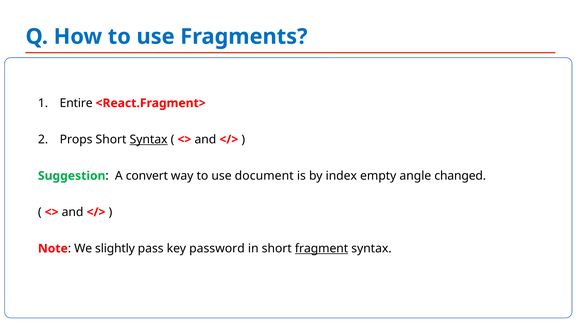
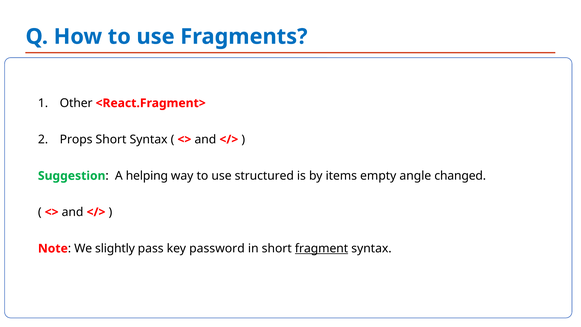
Entire: Entire -> Other (76, 103)
Syntax underline: present -> none (149, 139)
convert: convert -> helping (147, 176)
document: document -> structured (264, 176)
index: index -> items (341, 176)
